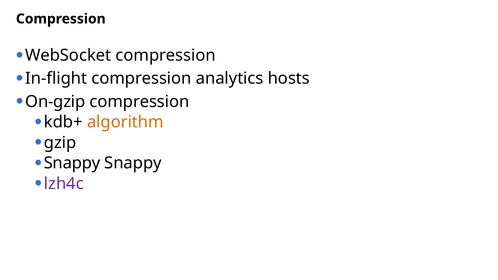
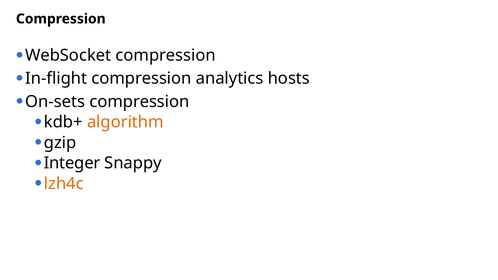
On-gzip: On-gzip -> On-sets (55, 102)
Snappy: Snappy -> Integer (72, 163)
lzh4c colour: purple -> orange (64, 184)
